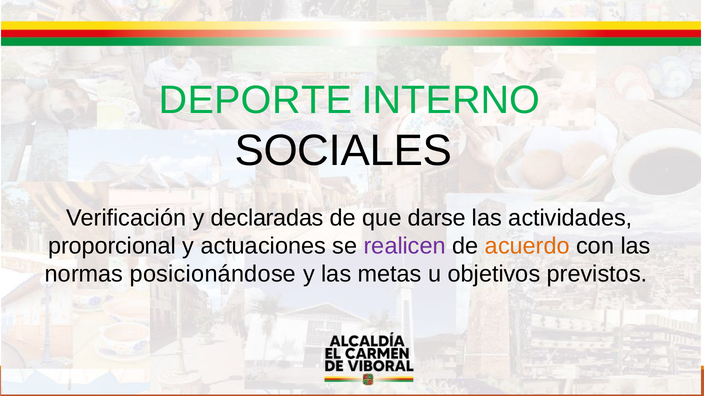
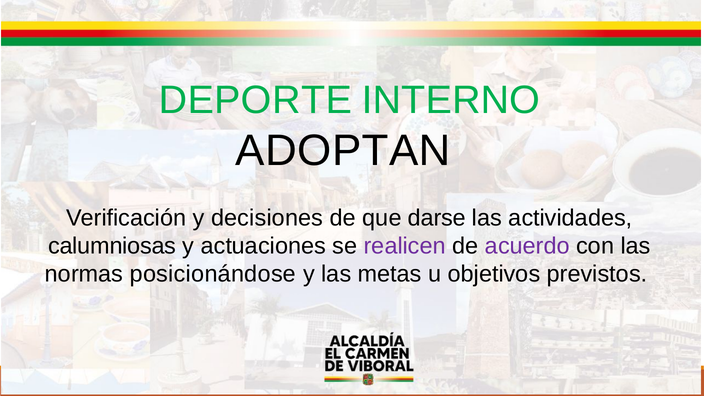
SOCIALES: SOCIALES -> ADOPTAN (343, 151)
declaradas: declaradas -> decisiones (267, 218)
proporcional: proporcional -> calumniosas (112, 246)
acuerdo colour: orange -> purple (527, 246)
